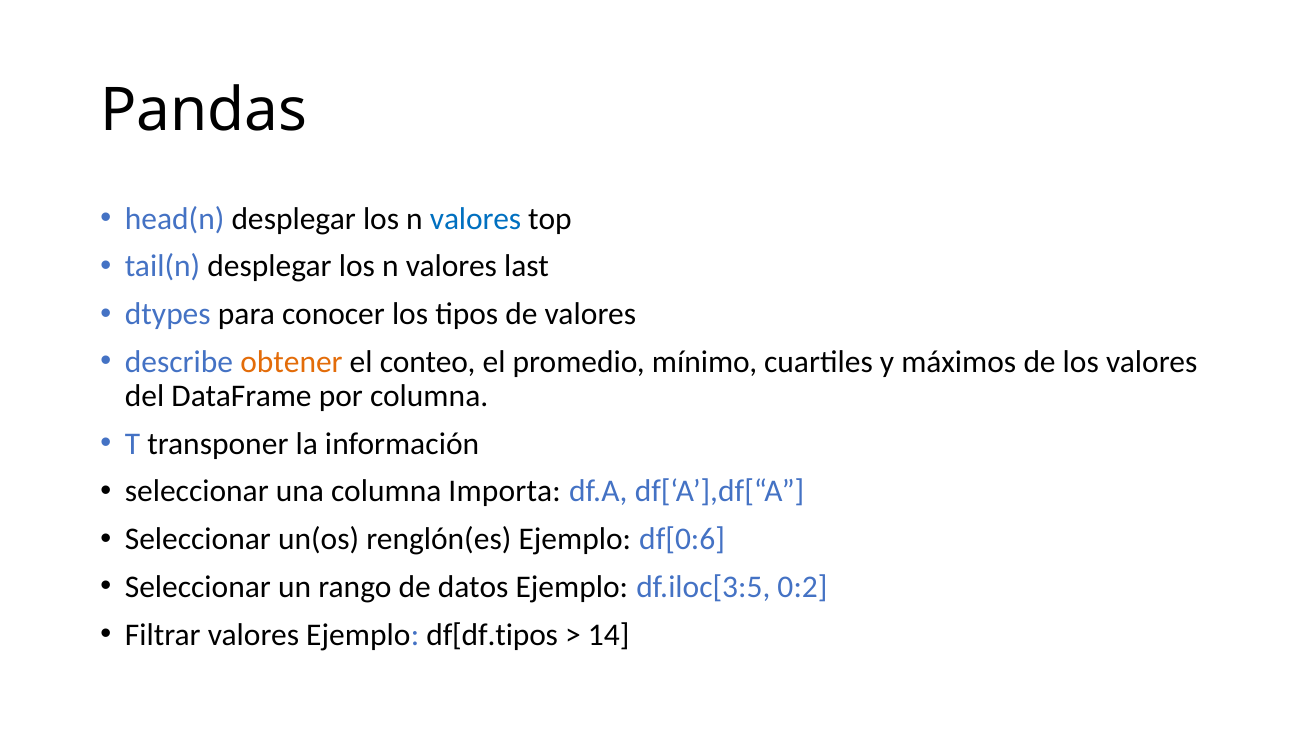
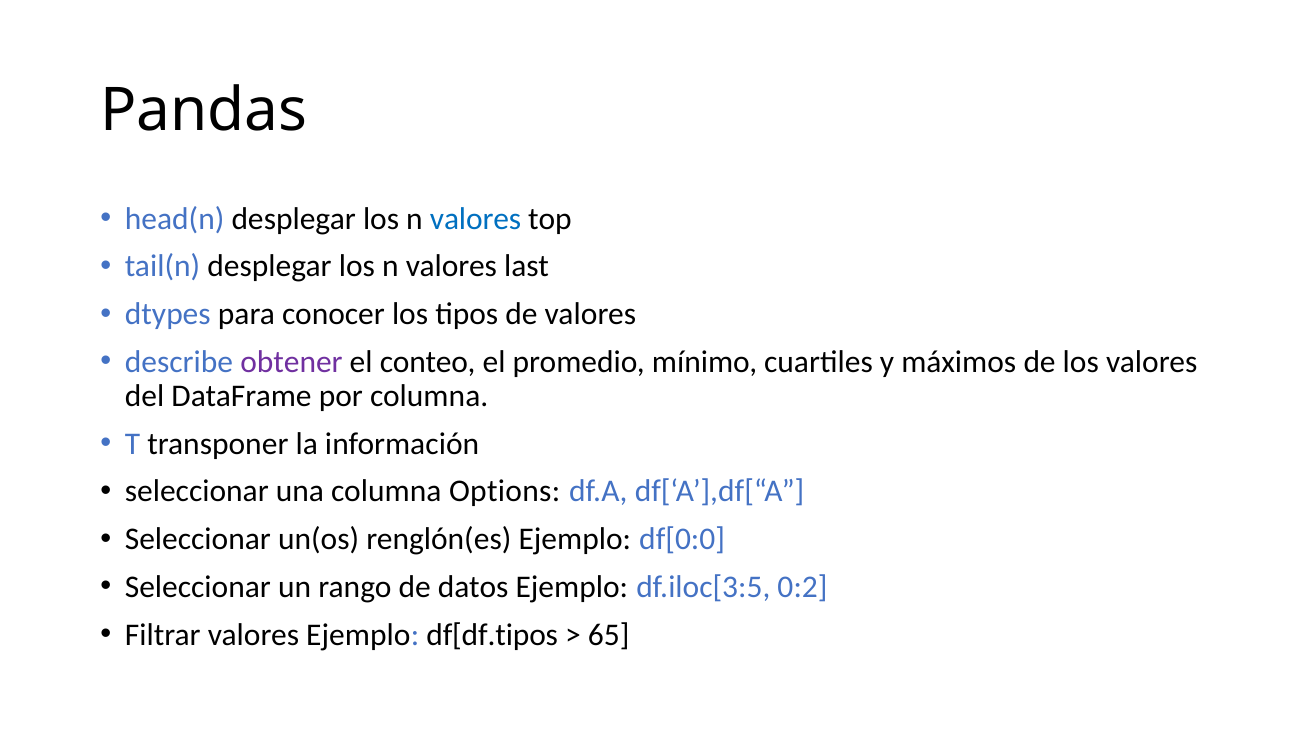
obtener colour: orange -> purple (292, 362)
Importa: Importa -> Options (505, 491)
df[0:6: df[0:6 -> df[0:0 (682, 539)
14: 14 -> 65 (609, 634)
